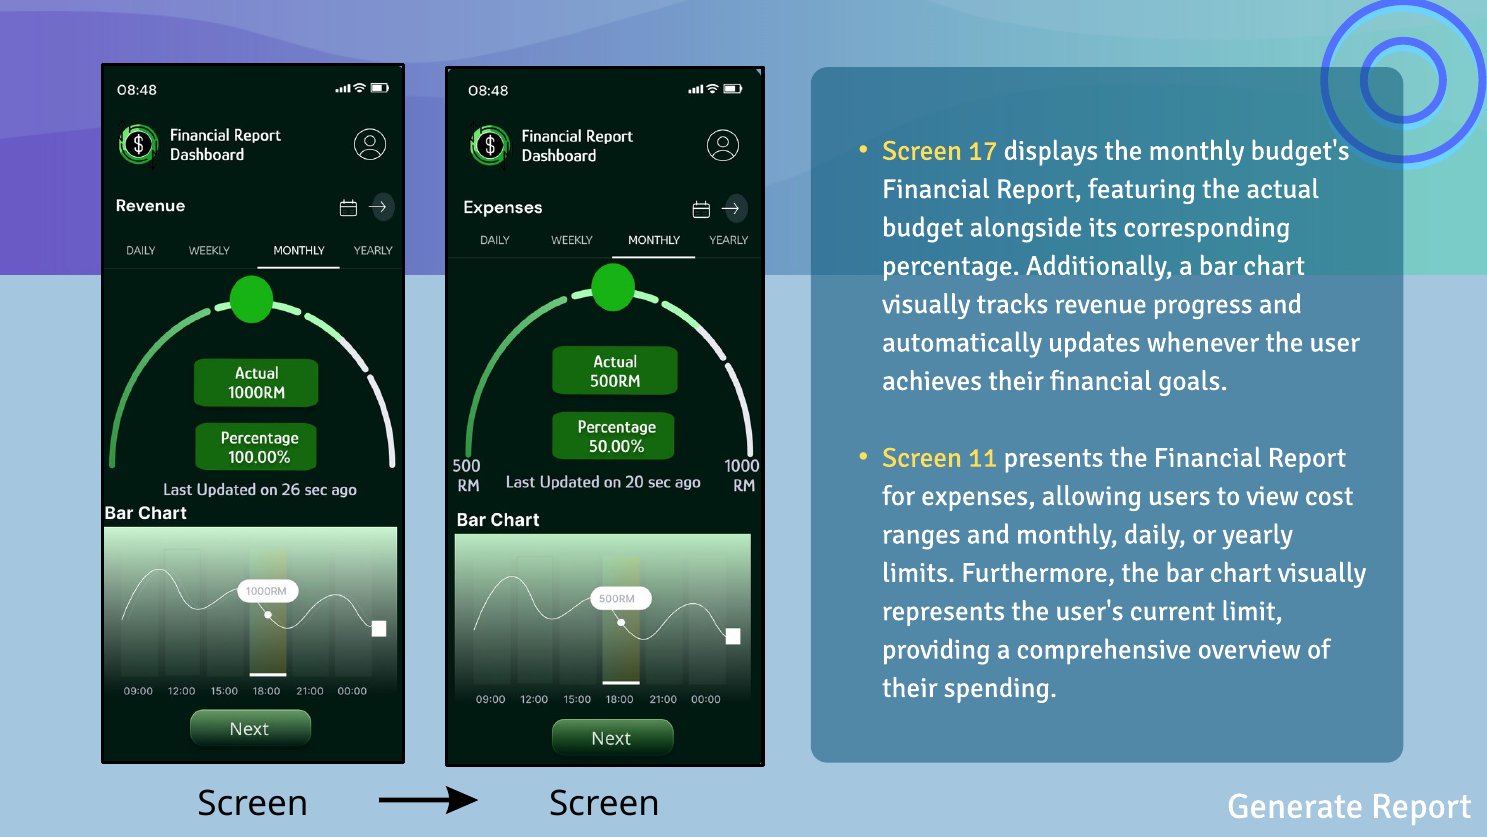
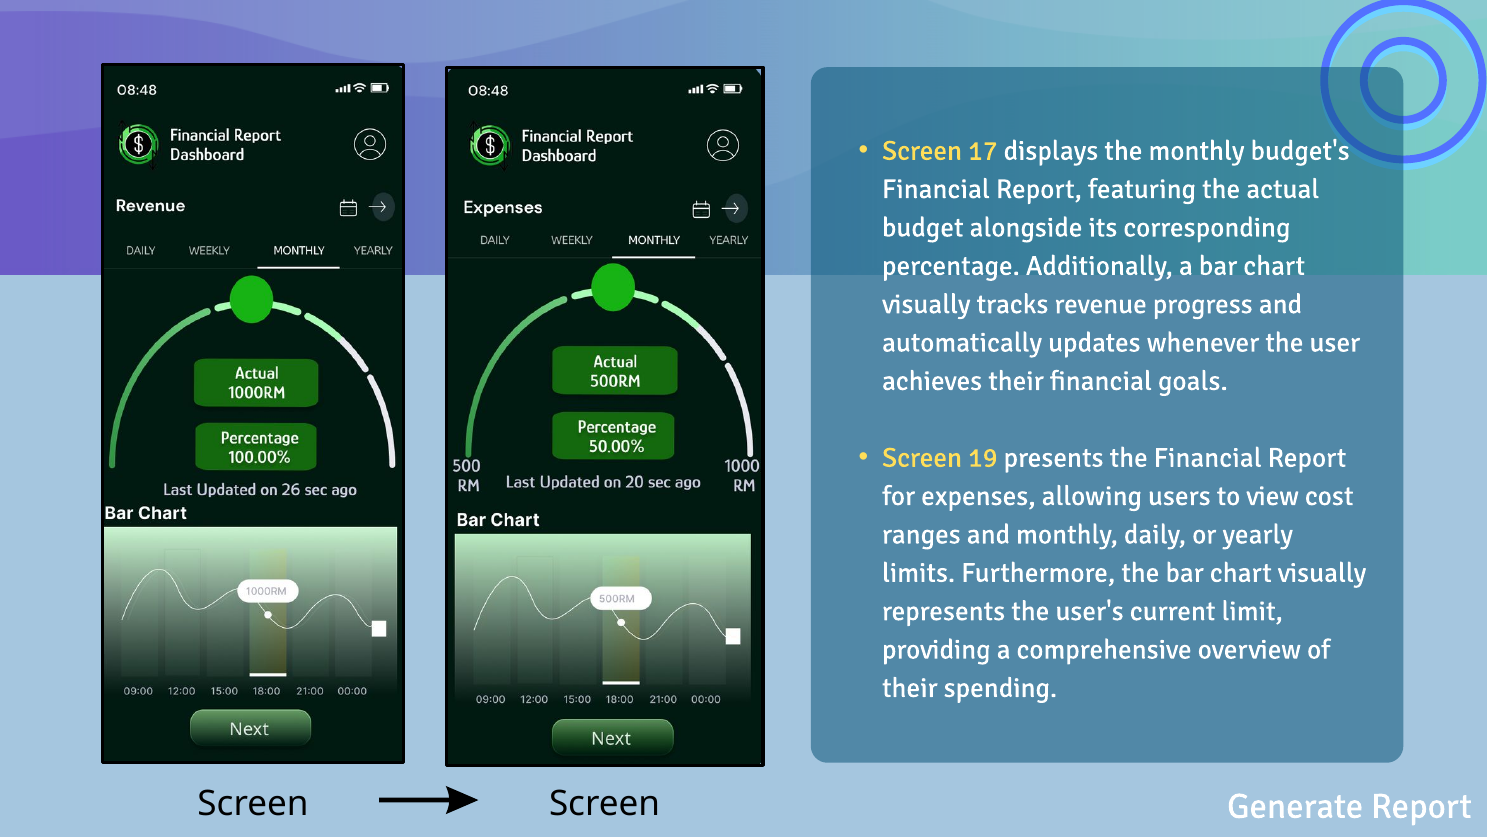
11: 11 -> 19 (983, 457)
